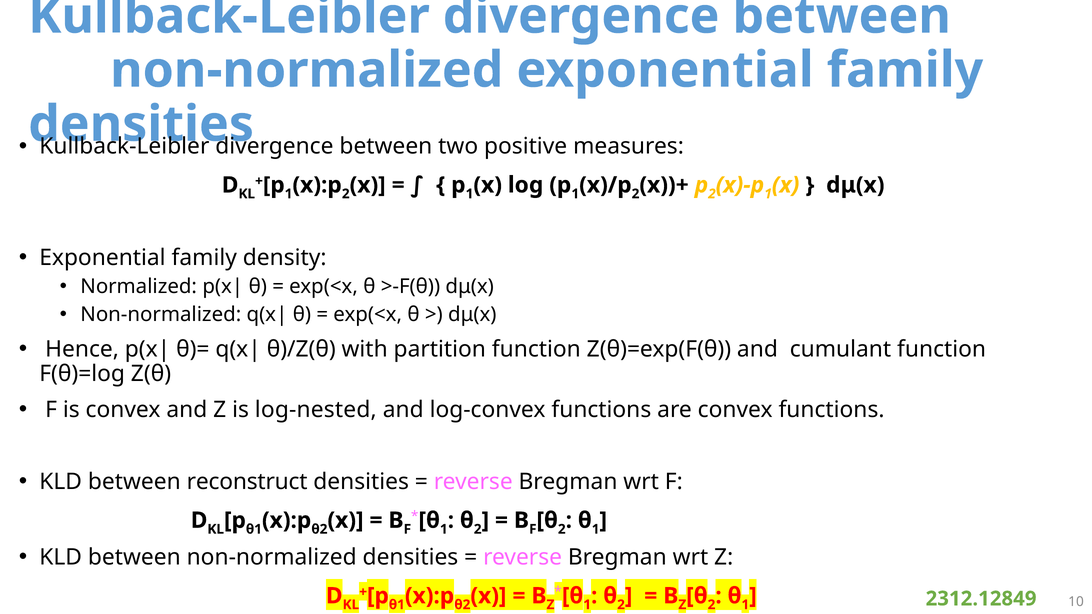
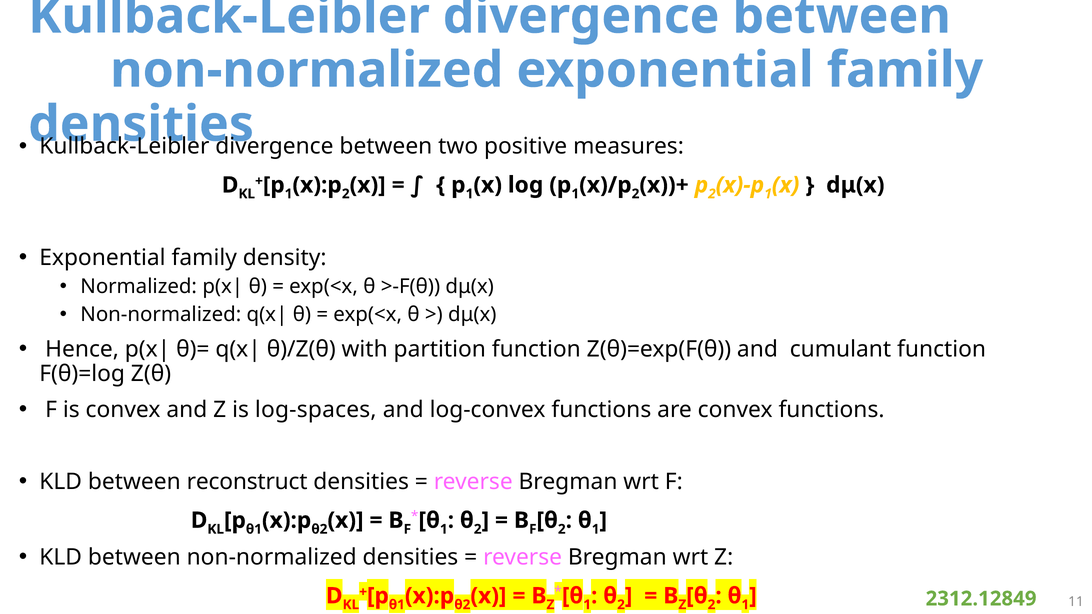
log-nested: log-nested -> log-spaces (316, 410)
10: 10 -> 11 (1076, 602)
